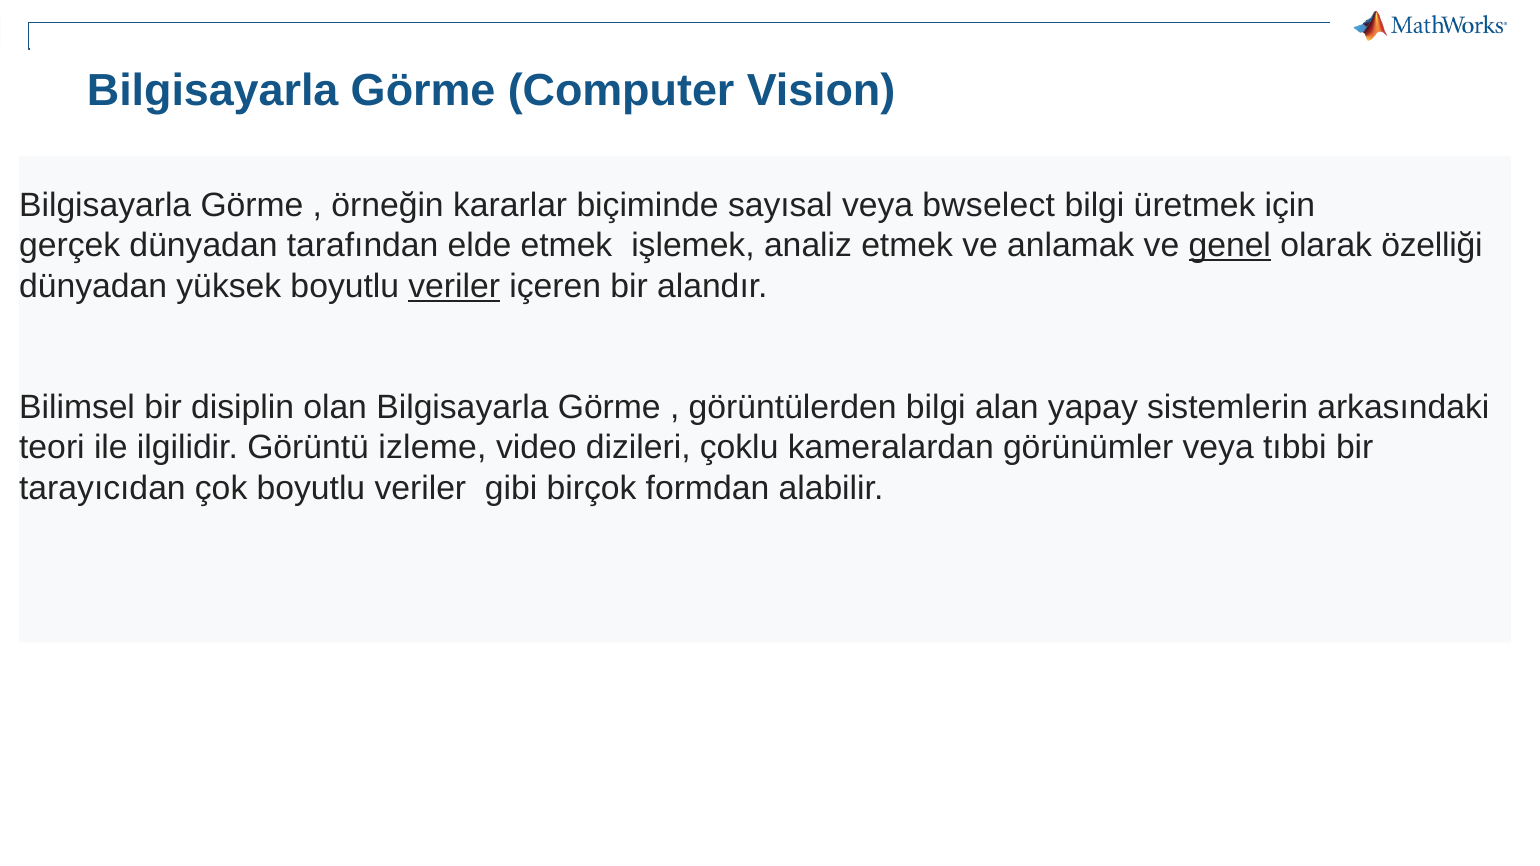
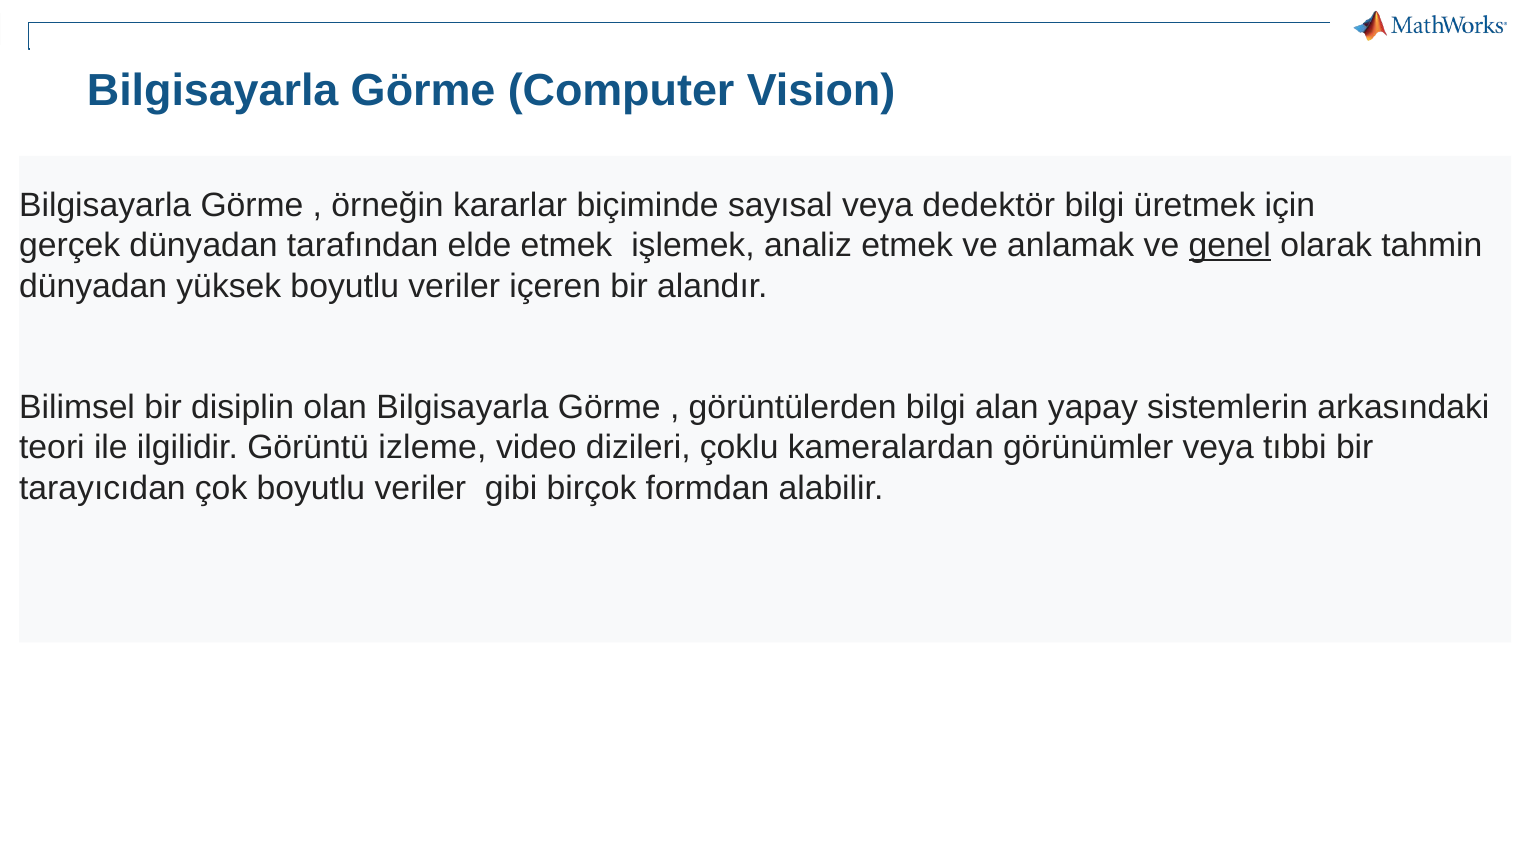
bwselect: bwselect -> dedektör (989, 205)
özelliği: özelliği -> tahmin (1432, 246)
veriler underline: present -> none (454, 286)
